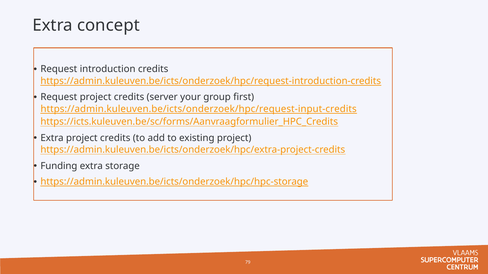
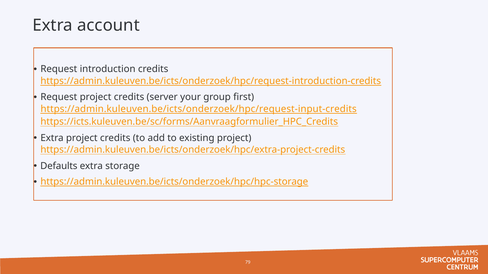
concept: concept -> account (108, 25)
Funding: Funding -> Defaults (59, 166)
